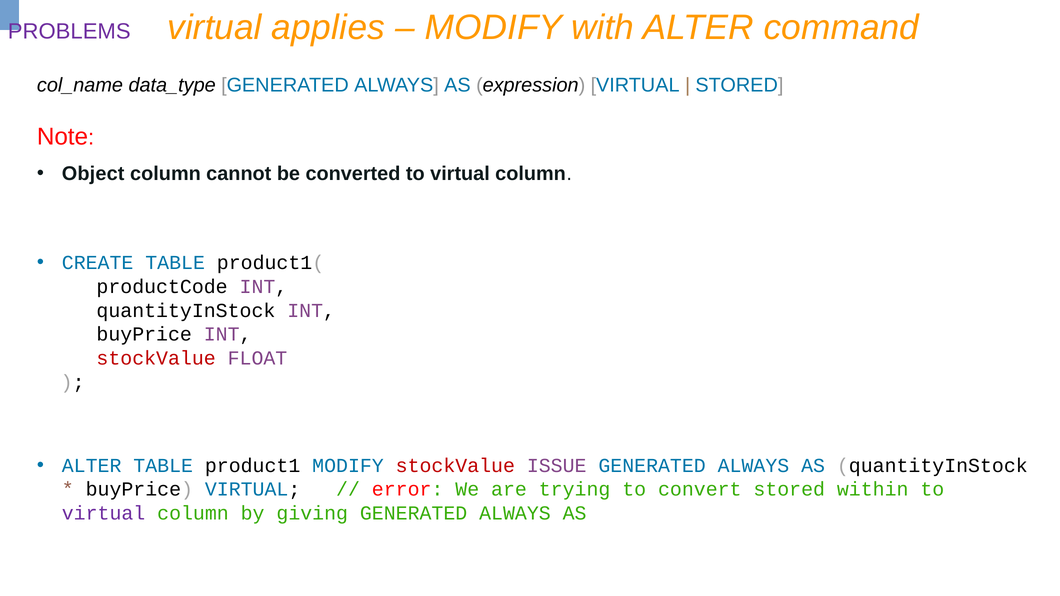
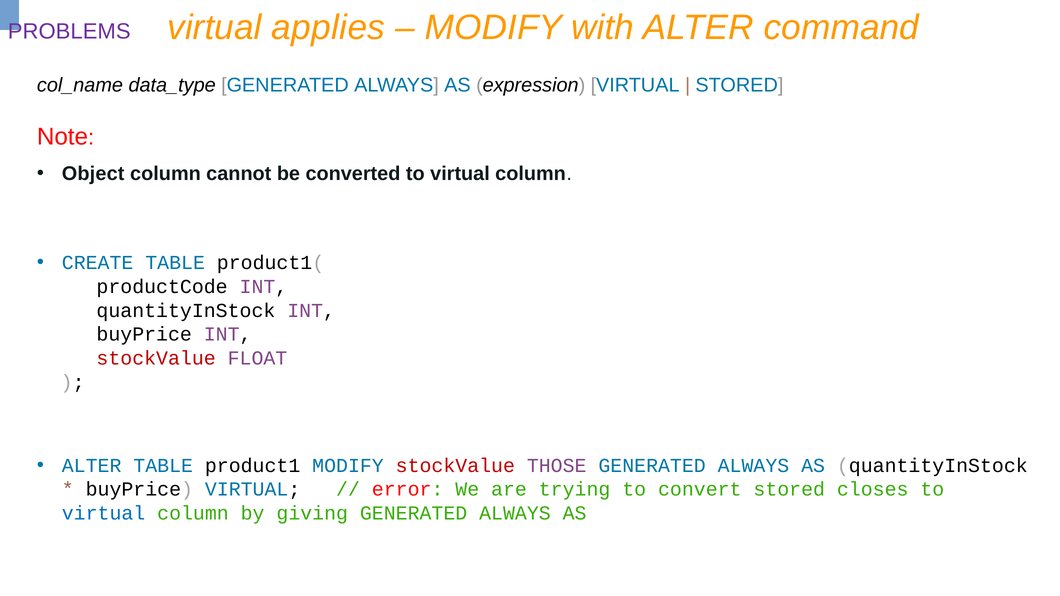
ISSUE: ISSUE -> THOSE (557, 466)
within: within -> closes (873, 490)
virtual colour: purple -> blue (104, 513)
